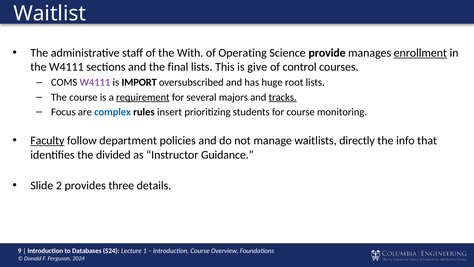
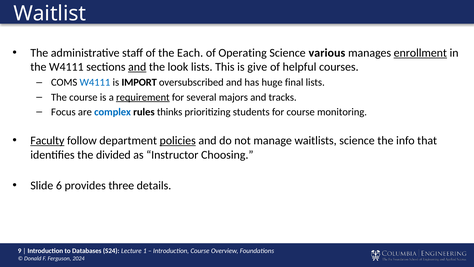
With: With -> Each (190, 53)
provide: provide -> various (327, 53)
and underline: none -> present (137, 67)
final: final -> look (178, 67)
control: control -> helpful (300, 67)
W4111 colour: purple -> blue (95, 82)
root: root -> final (294, 82)
tracks underline: present -> none (283, 97)
insert: insert -> thinks (170, 112)
policies underline: none -> present (178, 140)
waitlists directly: directly -> science (357, 140)
Guidance: Guidance -> Choosing (227, 155)
2: 2 -> 6 (59, 185)
